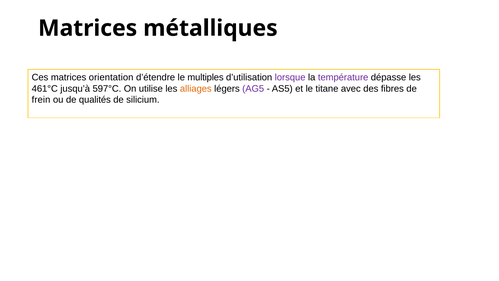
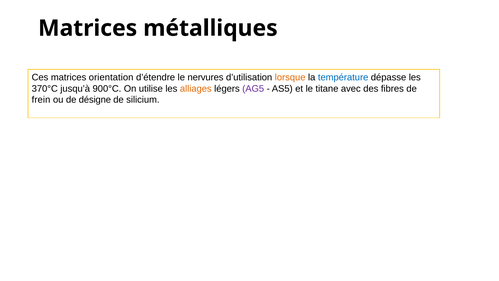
multiples: multiples -> nervures (206, 77)
lorsque colour: purple -> orange (290, 77)
température colour: purple -> blue (343, 77)
461°C: 461°C -> 370°C (45, 89)
597°C: 597°C -> 900°C (107, 89)
qualités: qualités -> désigne (95, 100)
